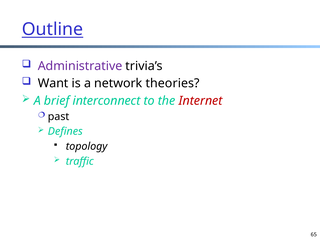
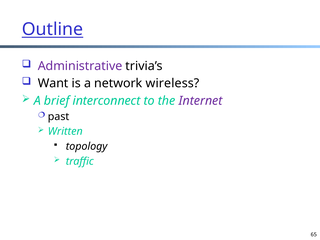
theories: theories -> wireless (173, 83)
Internet colour: red -> purple (201, 101)
Defines: Defines -> Written (65, 132)
